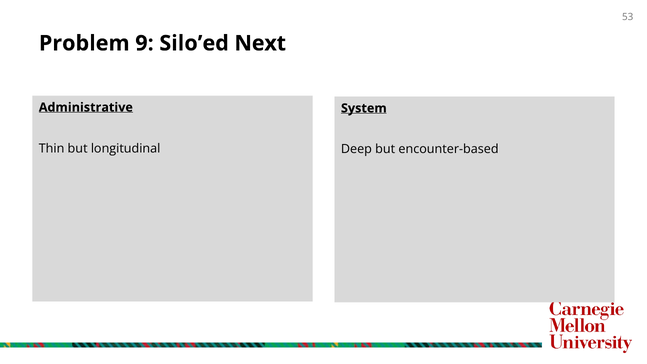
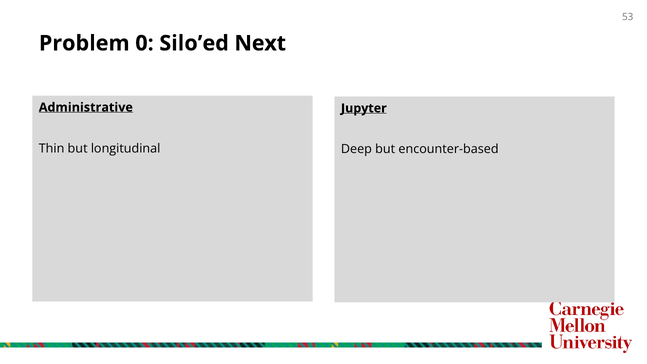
9: 9 -> 0 (145, 43)
System: System -> Jupyter (364, 108)
